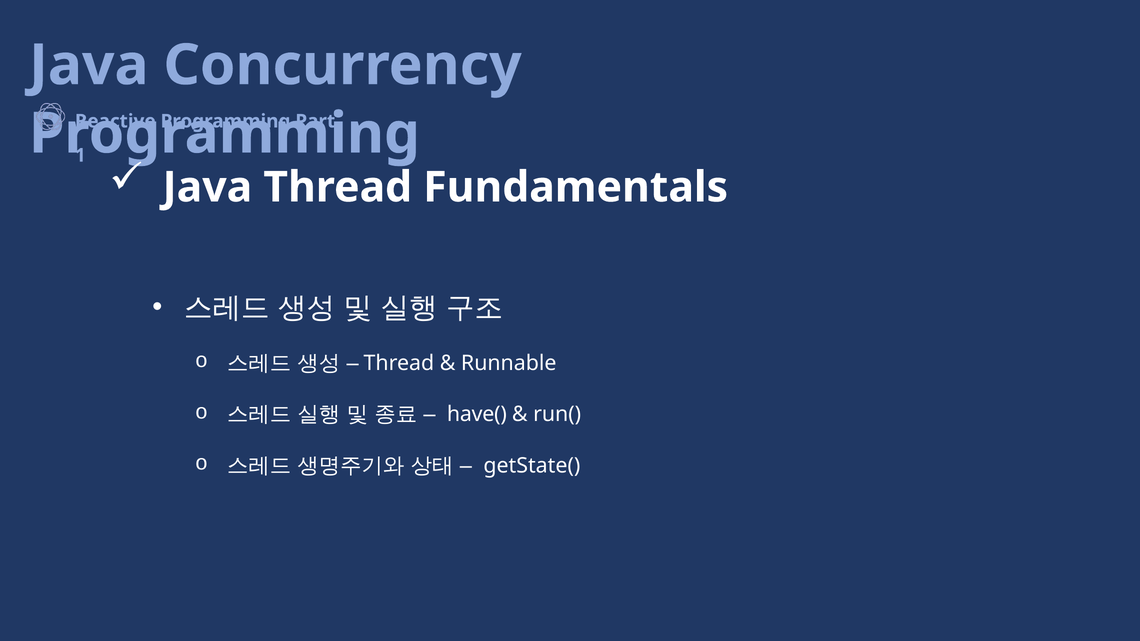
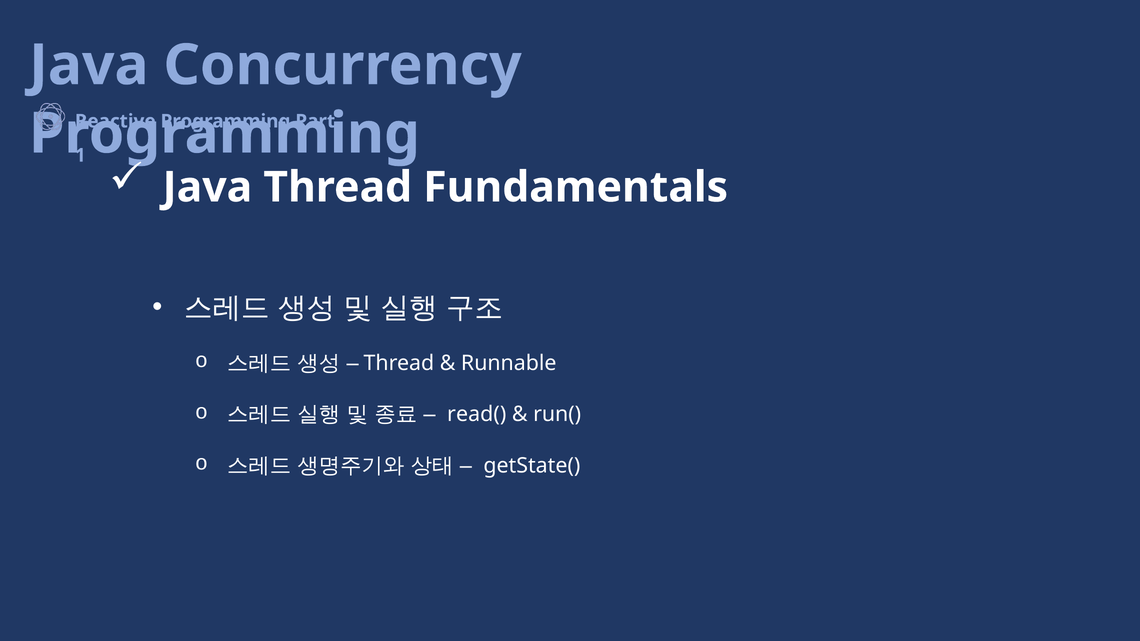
have(: have( -> read( (477, 415)
